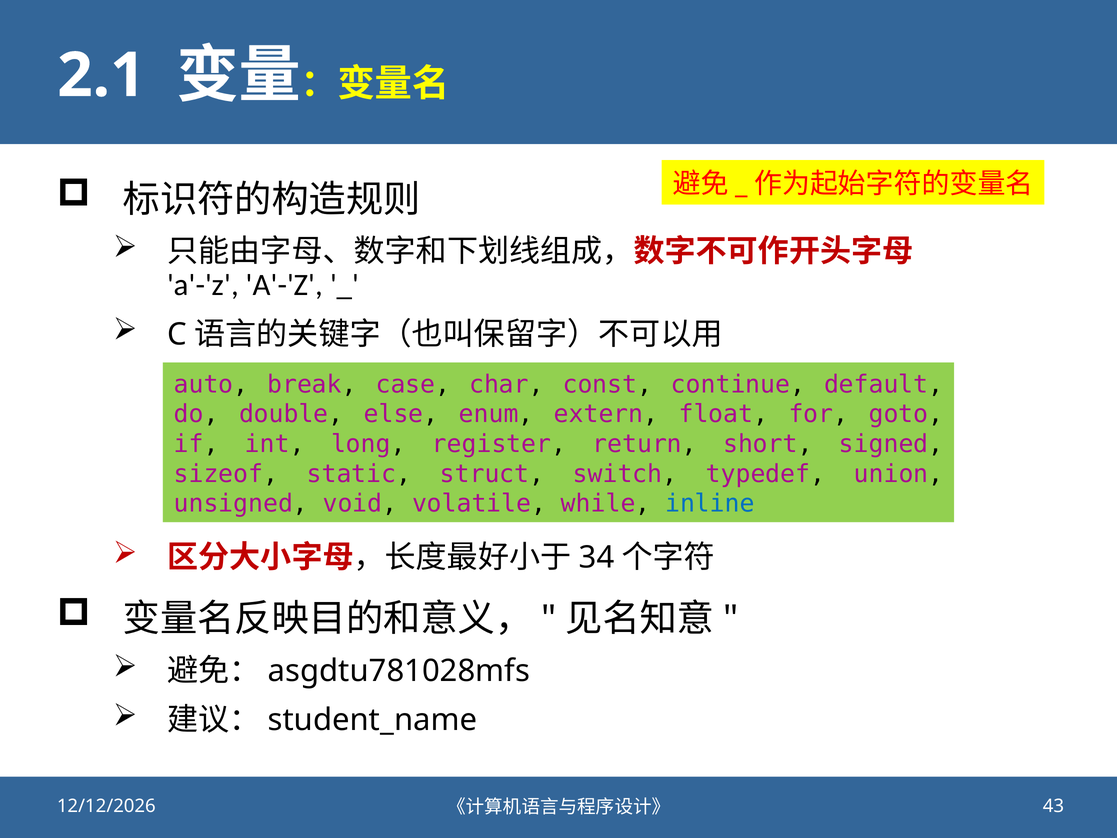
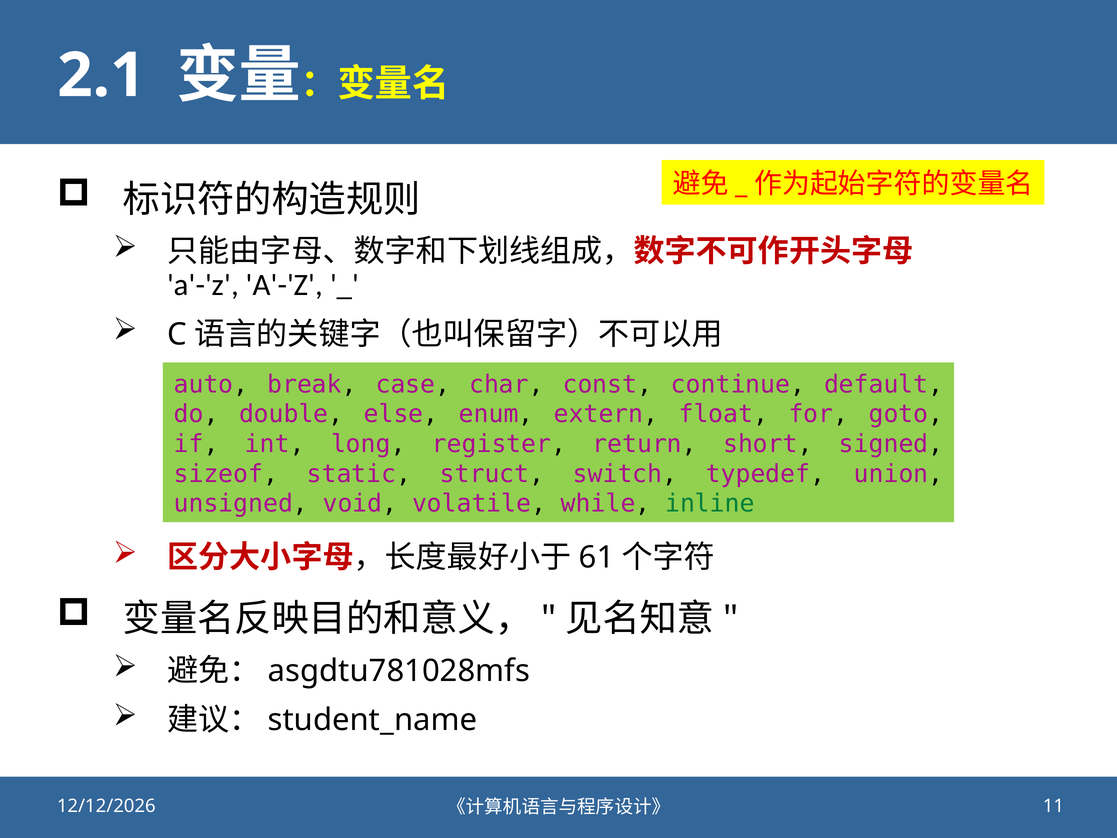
inline colour: blue -> green (710, 503)
34: 34 -> 61 (597, 557)
43: 43 -> 11 (1053, 806)
